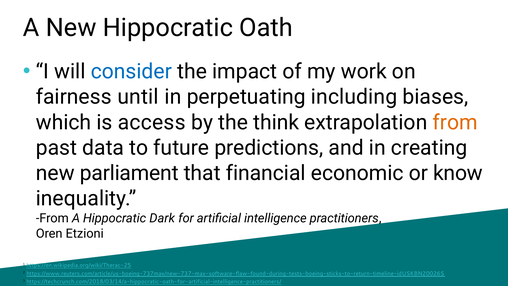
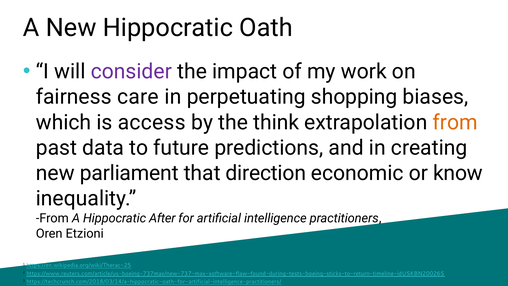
consider colour: blue -> purple (131, 71)
until: until -> care (138, 97)
including: including -> shopping (354, 97)
financial: financial -> direction (266, 173)
Dark: Dark -> After (162, 218)
